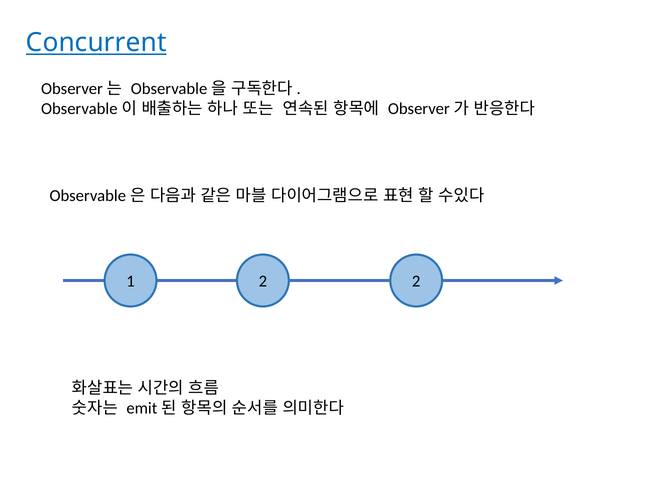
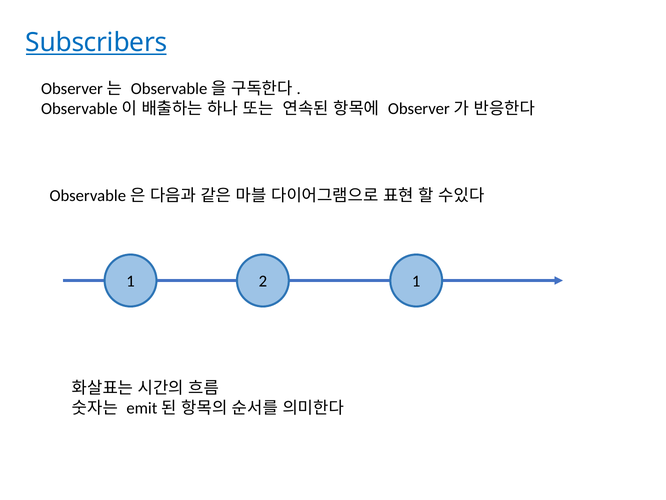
Concurrent: Concurrent -> Subscribers (96, 42)
2 2: 2 -> 1 (416, 281)
